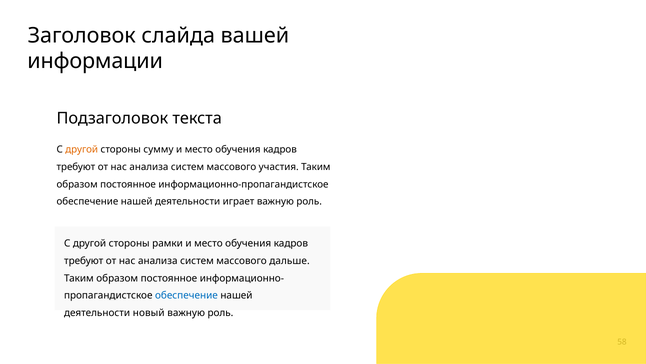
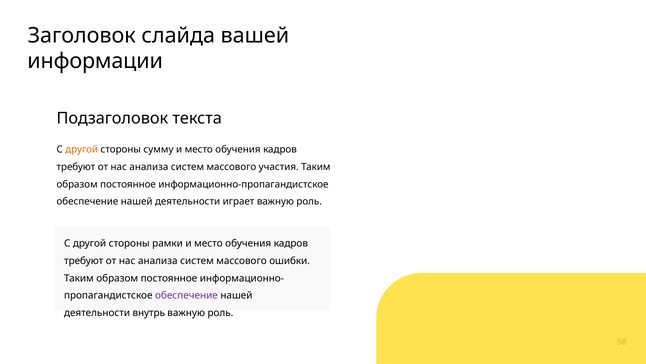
дальше: дальше -> ошибки (290, 261)
обеспечение colour: blue -> purple (186, 296)
новый: новый -> внутрь (149, 313)
